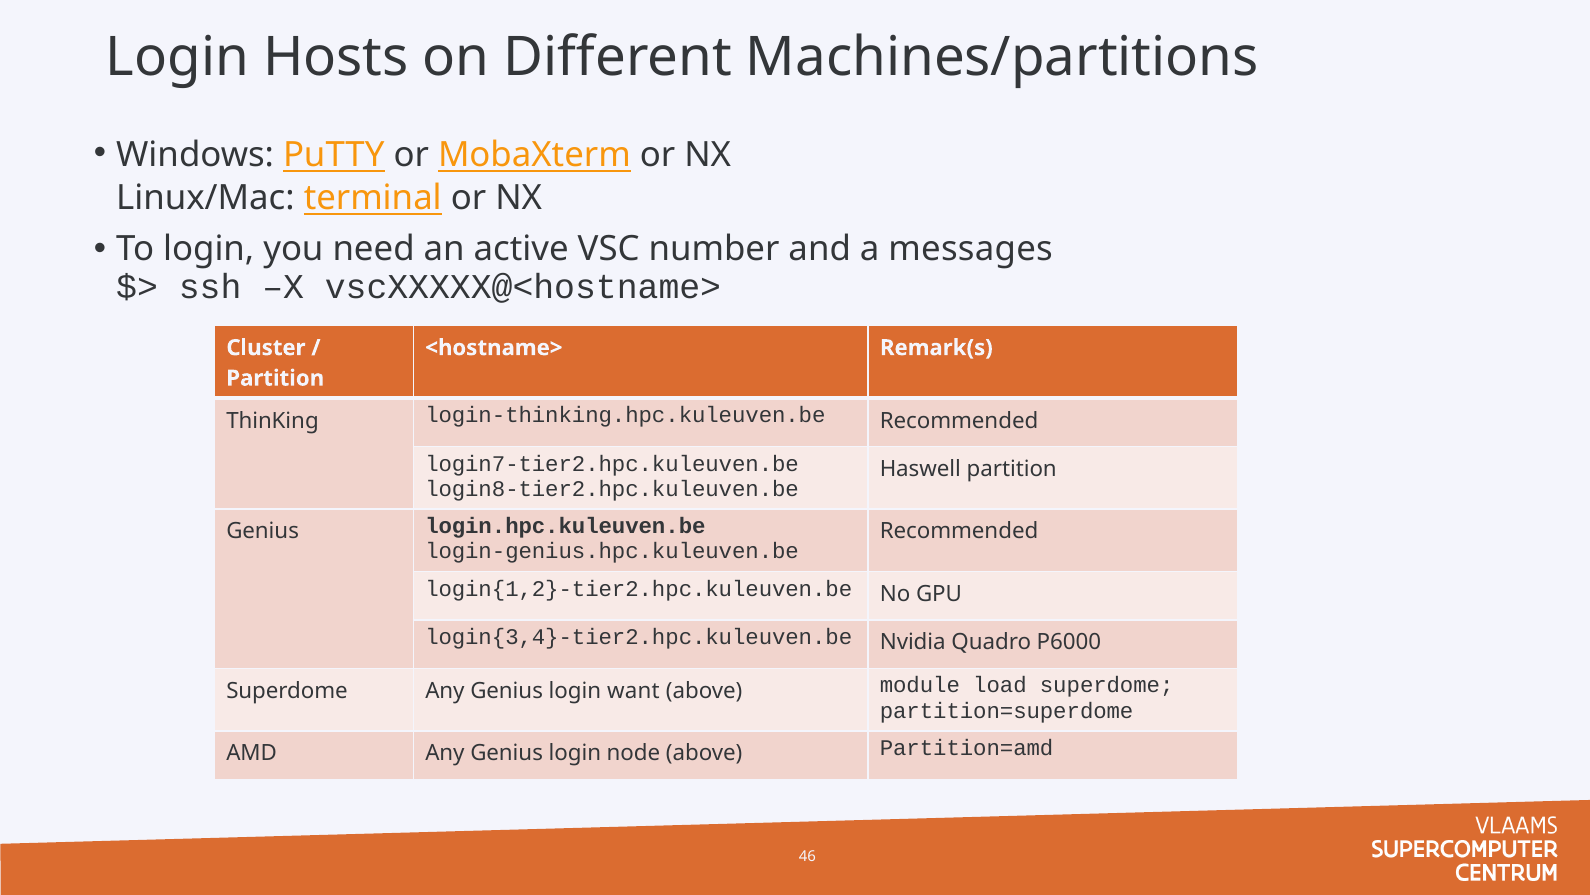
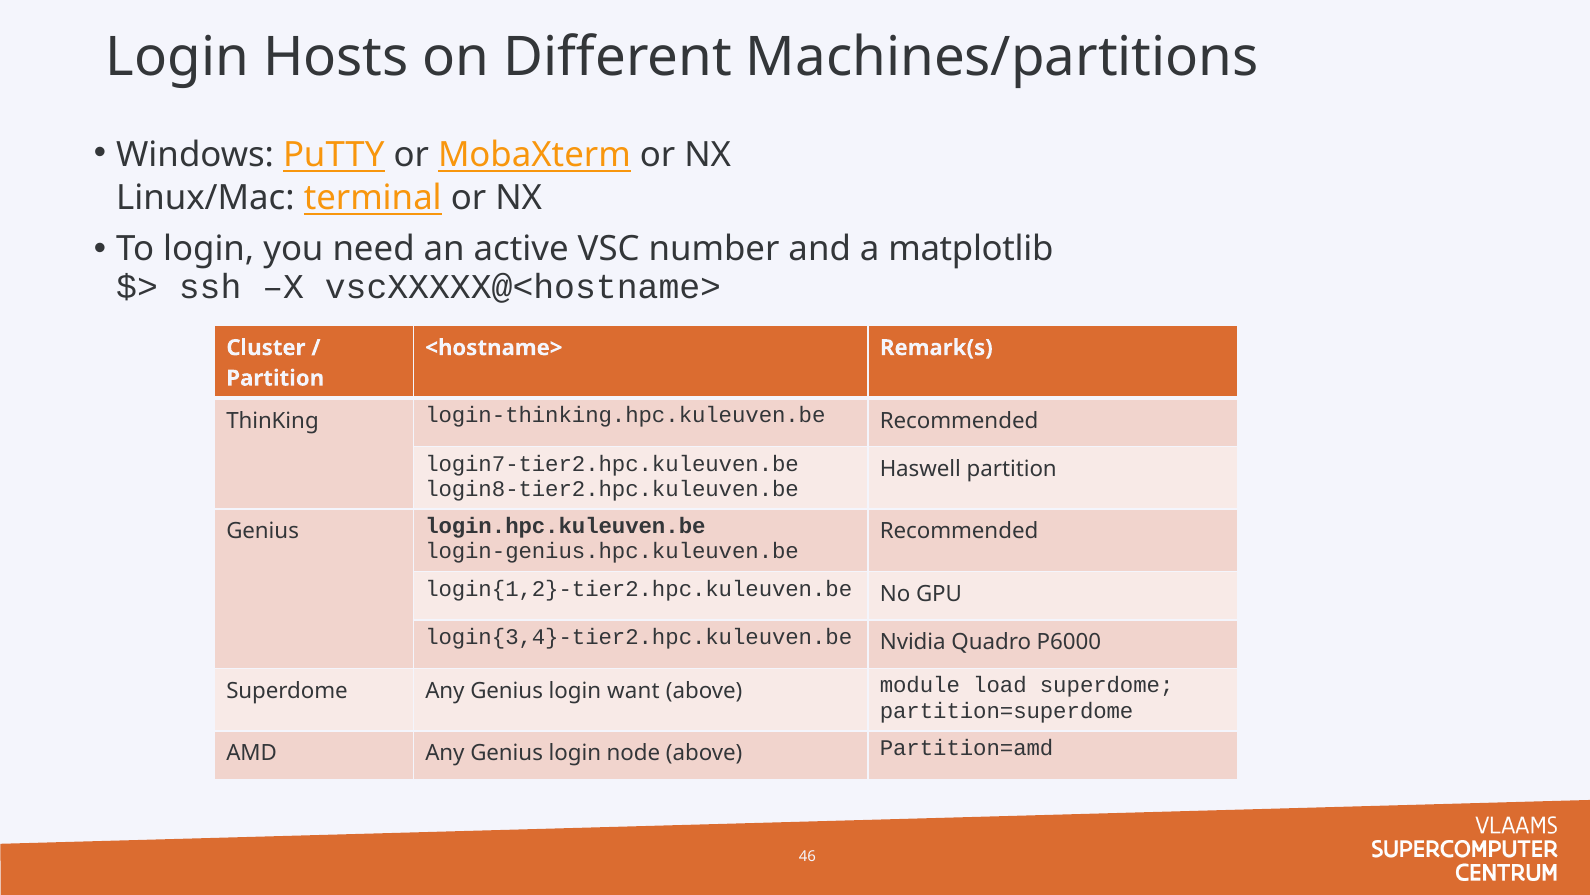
messages: messages -> matplotlib (971, 249)
